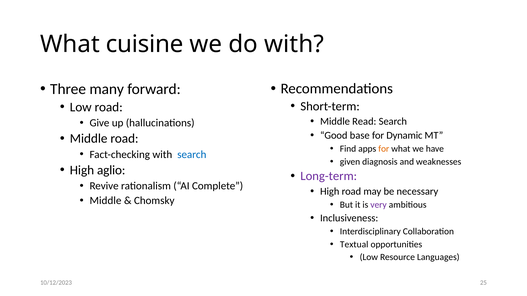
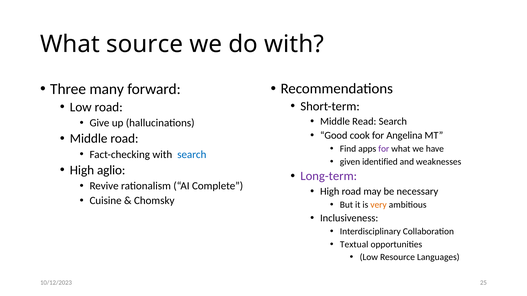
cuisine: cuisine -> source (145, 44)
base: base -> cook (360, 136)
Dynamic: Dynamic -> Angelina (404, 136)
for colour: orange -> purple (384, 149)
diagnosis: diagnosis -> identified (380, 162)
Middle: Middle -> Cuisine (106, 201)
very colour: purple -> orange (379, 205)
